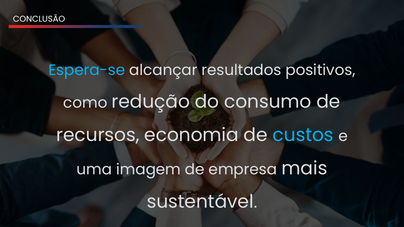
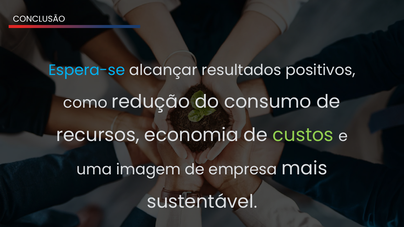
custos colour: light blue -> light green (303, 135)
